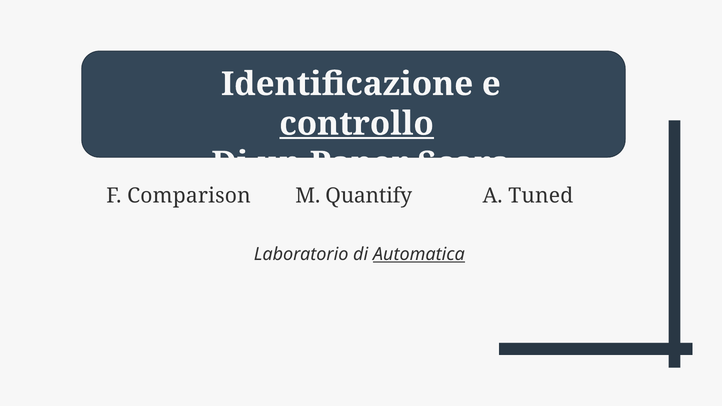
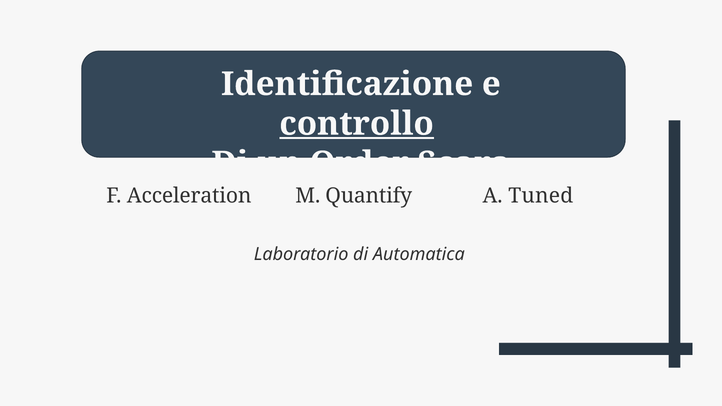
Paper: Paper -> Order (359, 164)
Comparison: Comparison -> Acceleration (189, 196)
Automatica underline: present -> none (419, 254)
